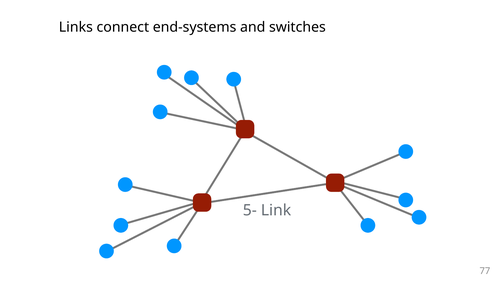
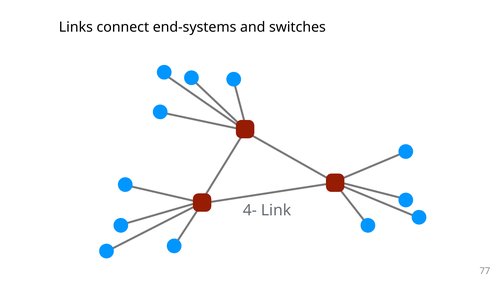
5-: 5- -> 4- (250, 211)
